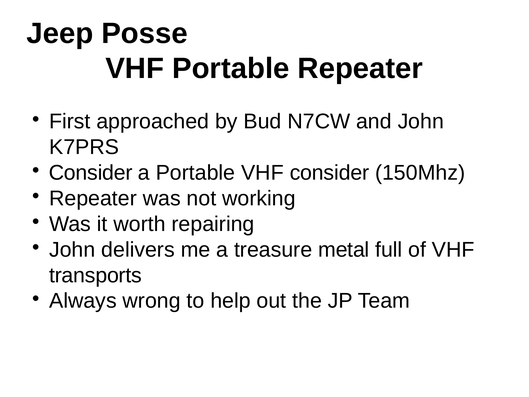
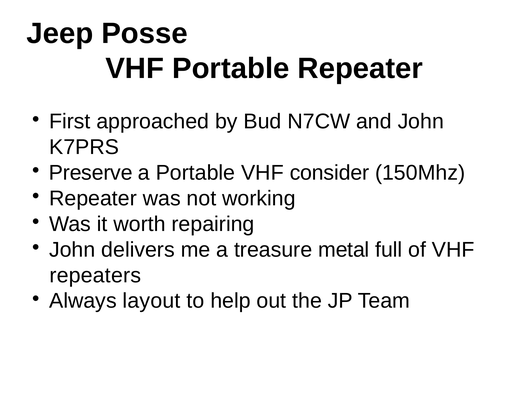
Consider: Consider -> Preserve (91, 173)
transports: transports -> repeaters (95, 275)
wrong: wrong -> layout (151, 301)
